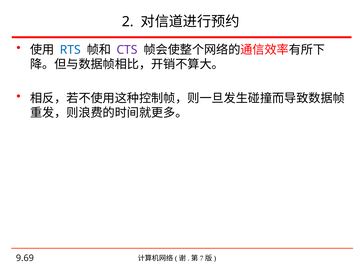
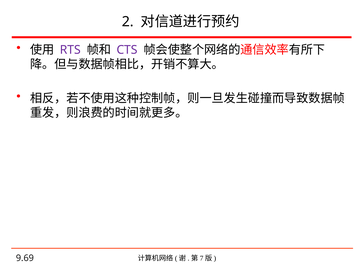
RTS colour: blue -> purple (70, 50)
